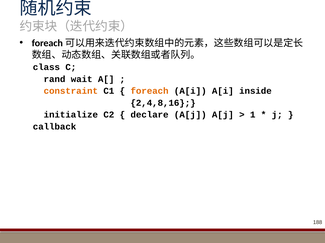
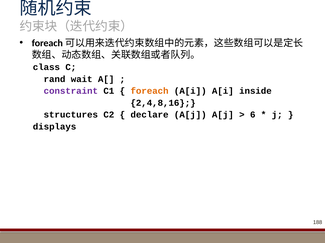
constraint colour: orange -> purple (71, 91)
initialize: initialize -> structures (71, 115)
1: 1 -> 6 (253, 115)
callback: callback -> displays (55, 127)
